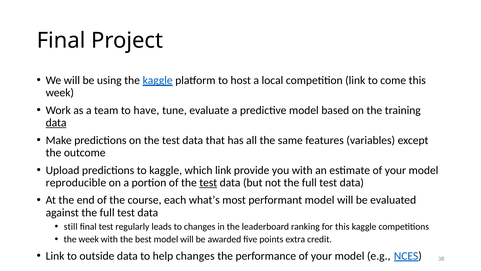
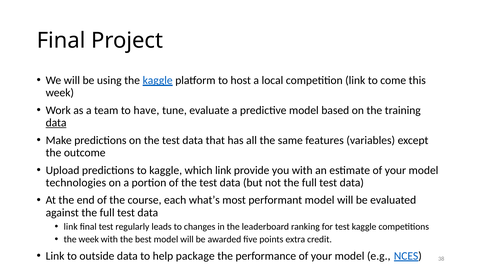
reproducible: reproducible -> technologies (76, 182)
test underline: present -> none (208, 182)
still: still -> link (71, 226)
for this: this -> test (342, 226)
help changes: changes -> package (195, 256)
